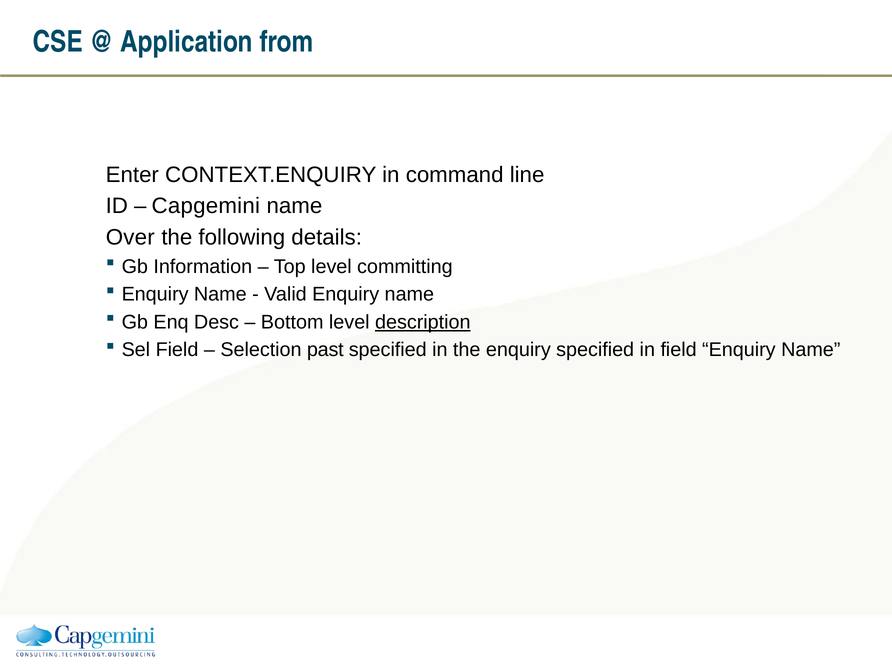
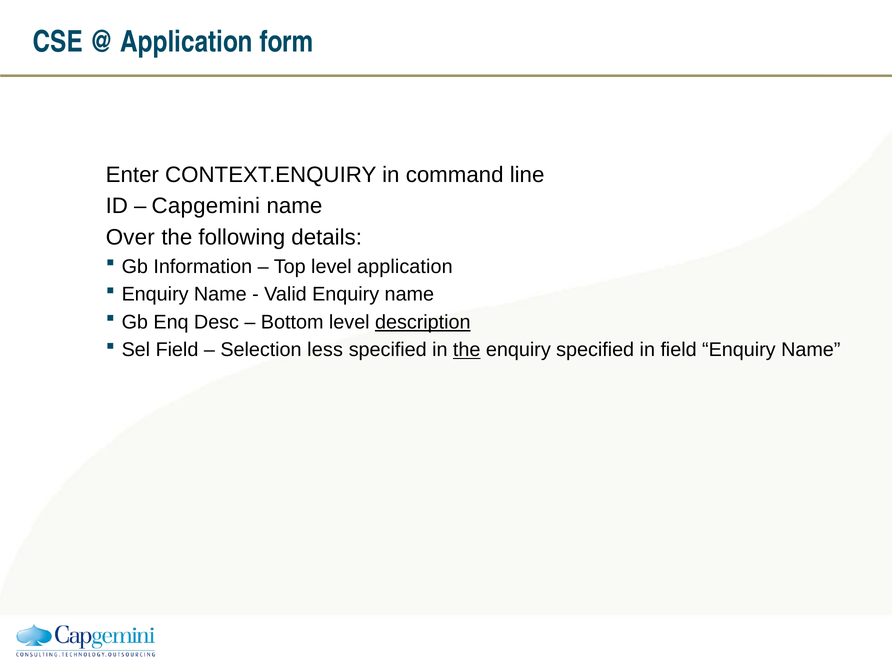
from: from -> form (286, 42)
level committing: committing -> application (405, 267)
past: past -> less (325, 350)
the underline: none -> present (467, 350)
